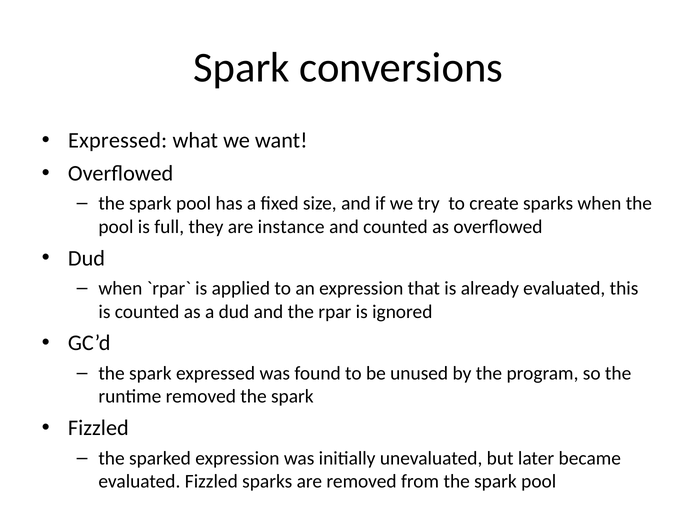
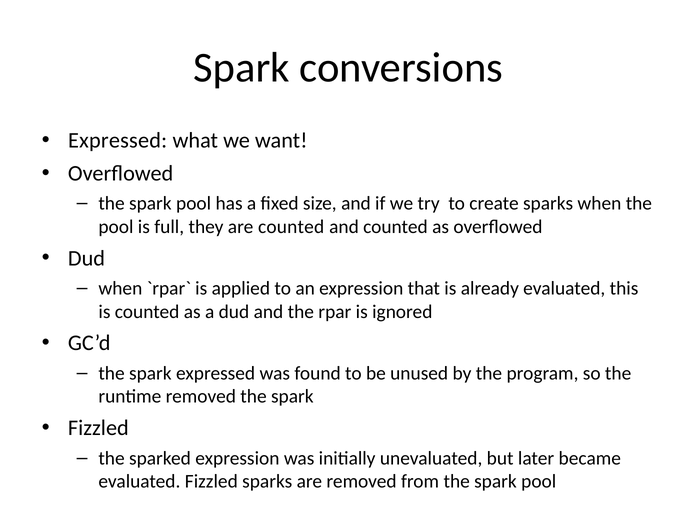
are instance: instance -> counted (291, 227)
